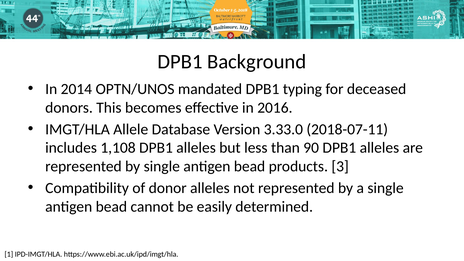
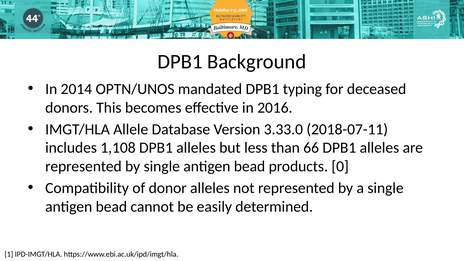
90: 90 -> 66 (311, 148)
3: 3 -> 0 (340, 166)
